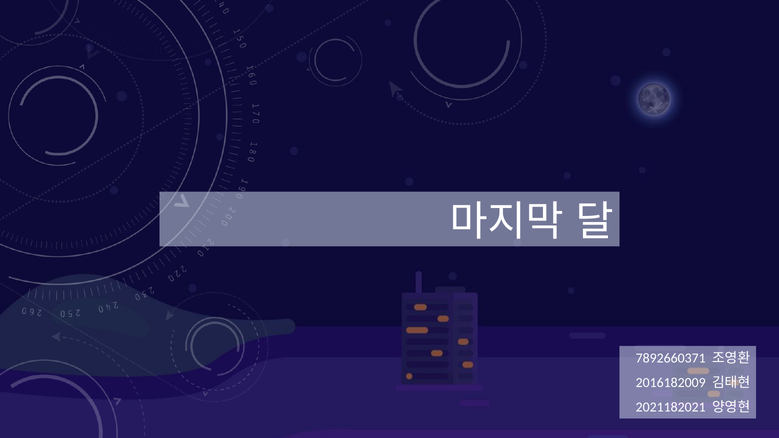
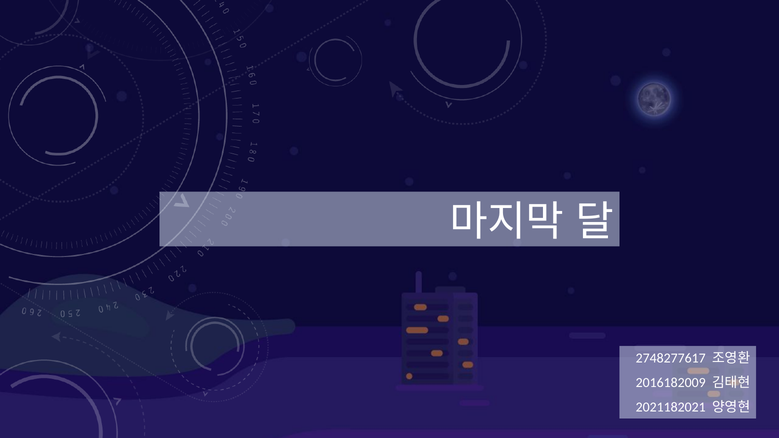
7892660371: 7892660371 -> 2748277617 (671, 358)
